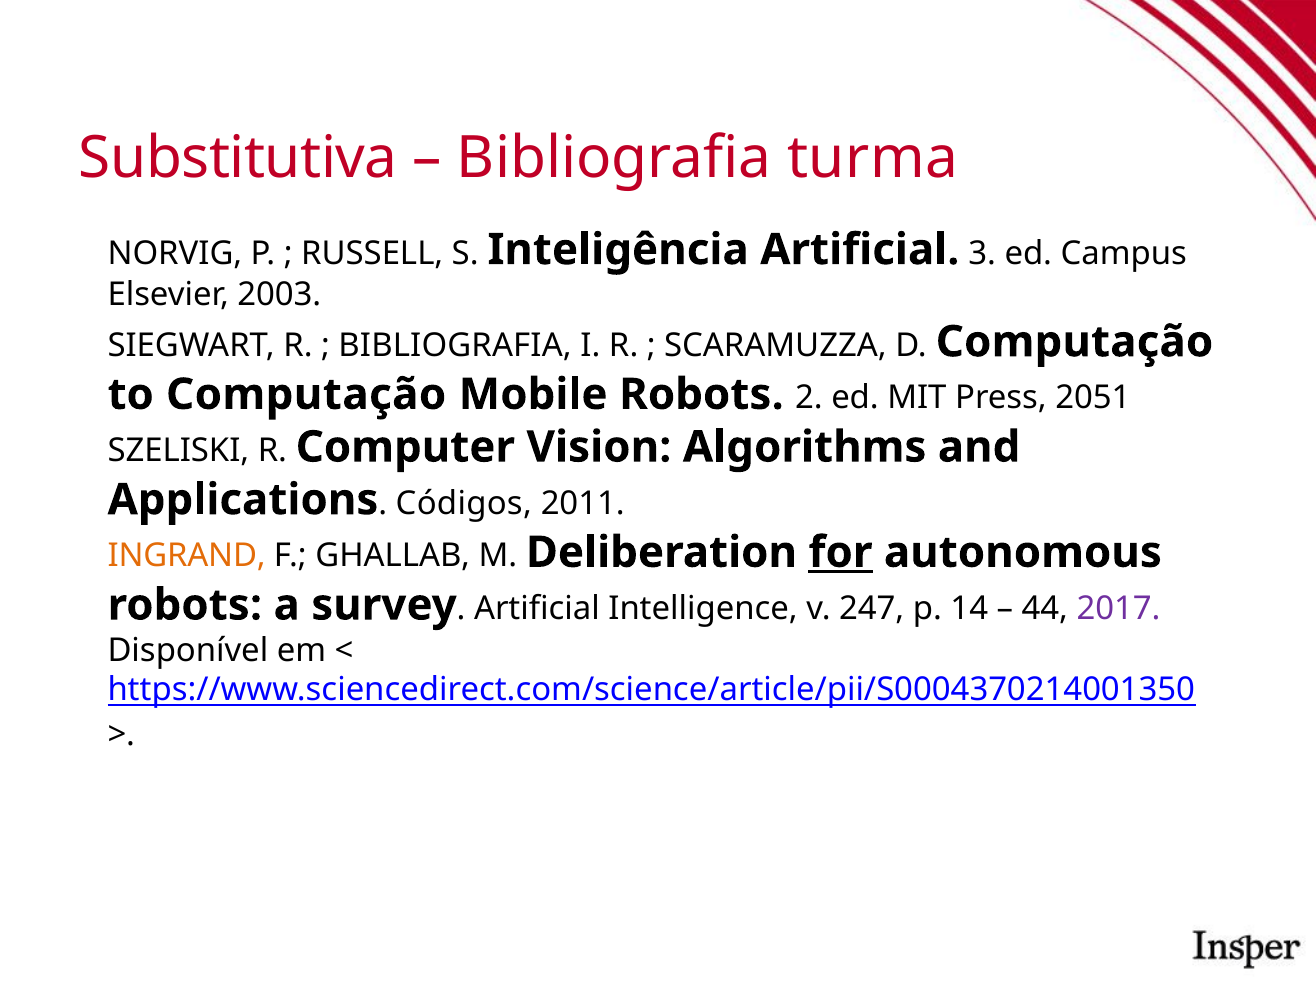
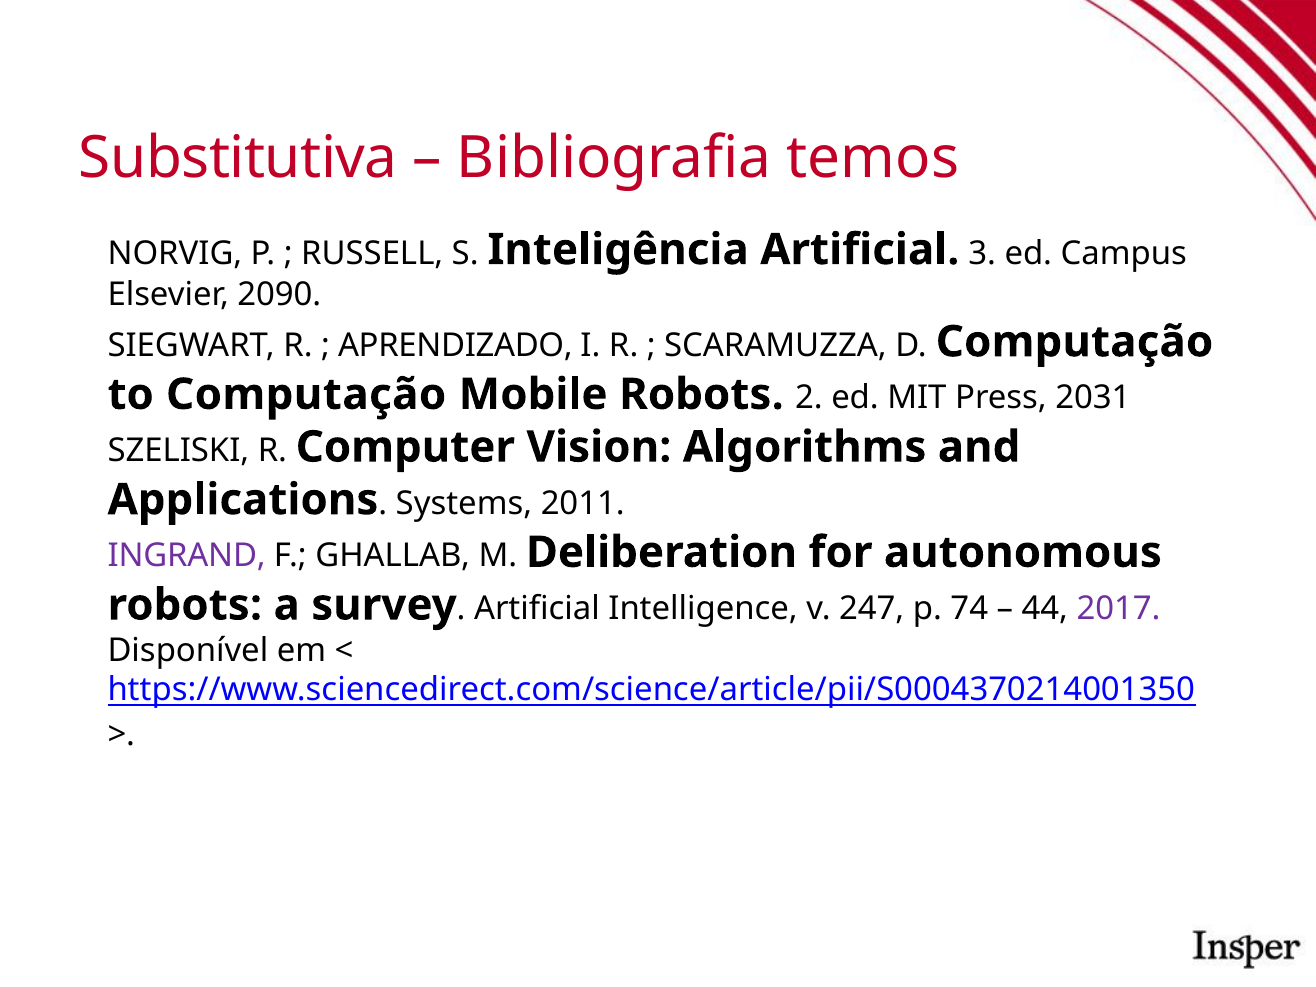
turma: turma -> temos (873, 158)
2003: 2003 -> 2090 (279, 295)
BIBLIOGRAFIA: BIBLIOGRAFIA -> APRENDIZADO (455, 345)
2051: 2051 -> 2031 (1093, 398)
Códigos: Códigos -> Systems (464, 503)
INGRAND colour: orange -> purple (187, 556)
for underline: present -> none (840, 552)
14: 14 -> 74 (969, 609)
